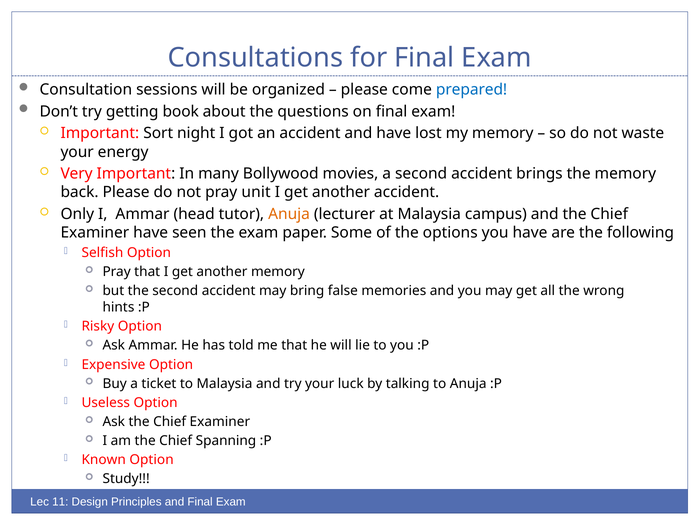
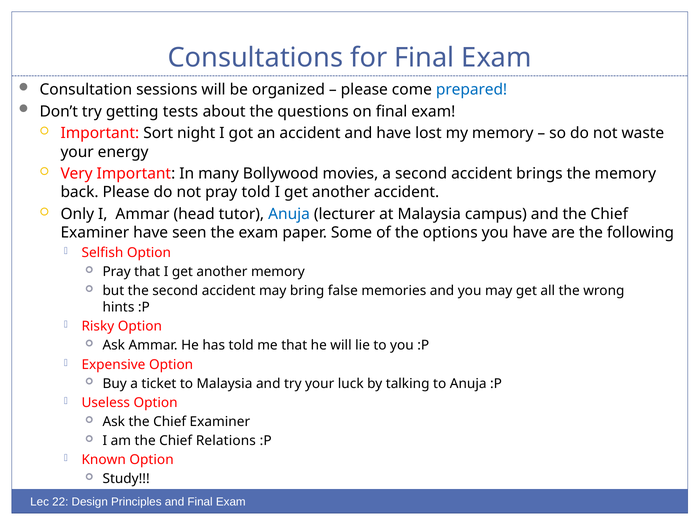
book: book -> tests (181, 111)
pray unit: unit -> told (256, 192)
Anuja colour: orange -> blue (289, 214)
Spanning: Spanning -> Relations (226, 441)
11: 11 -> 22 (60, 502)
